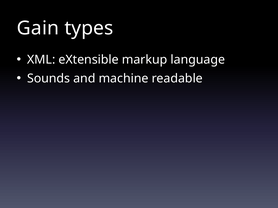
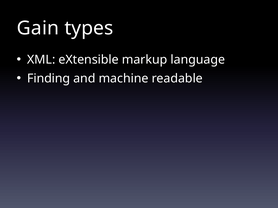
Sounds: Sounds -> Finding (49, 79)
